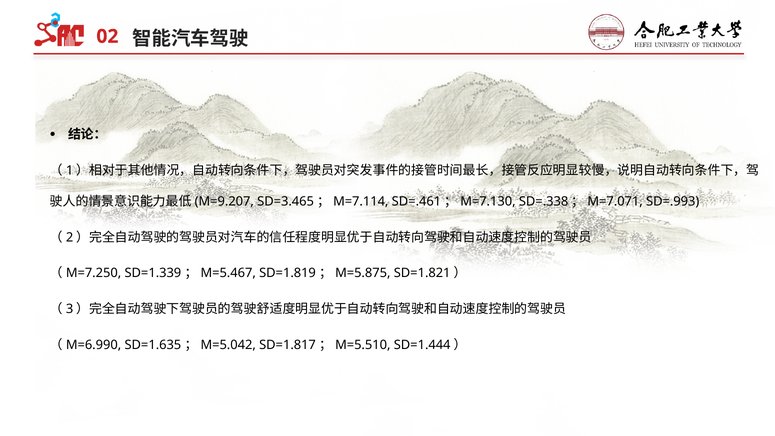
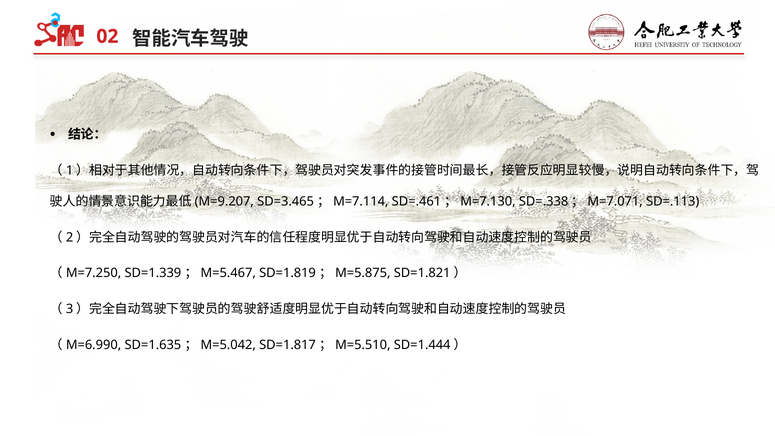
SD=.993: SD=.993 -> SD=.113 (673, 201)
